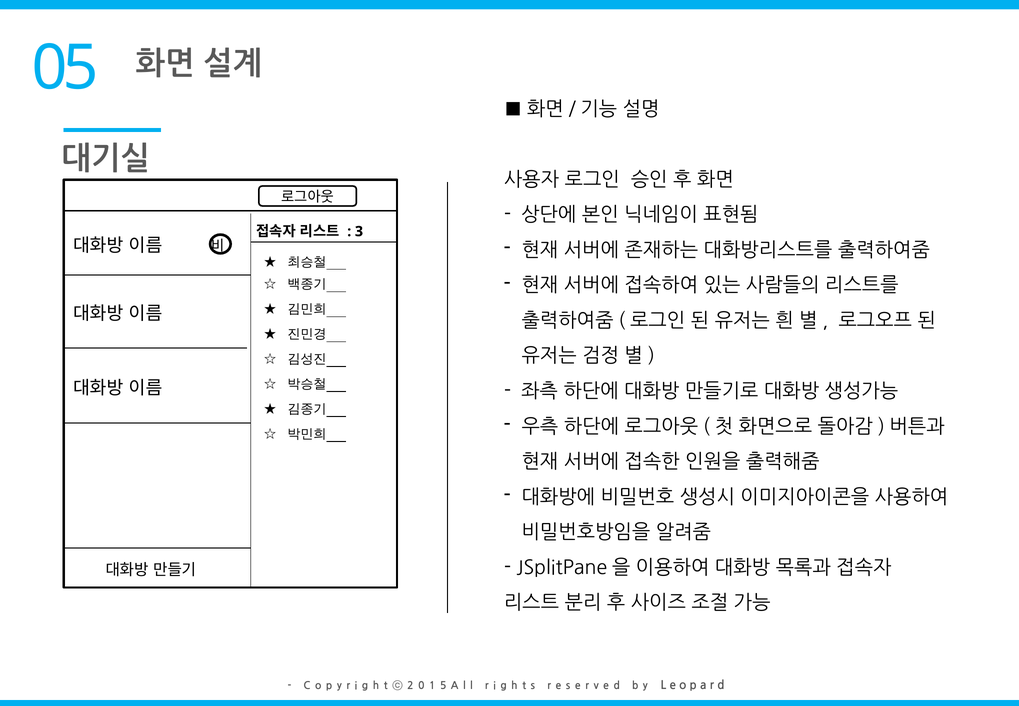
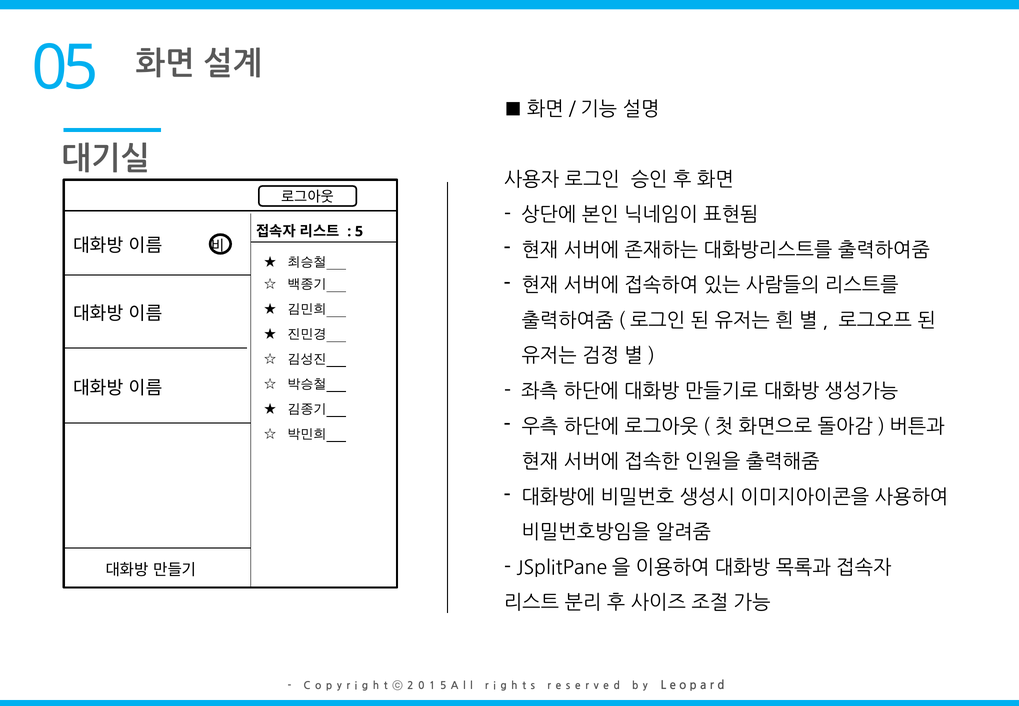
3: 3 -> 5 (359, 231)
